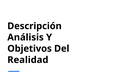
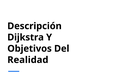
Análisis: Análisis -> Dijkstra (26, 37)
